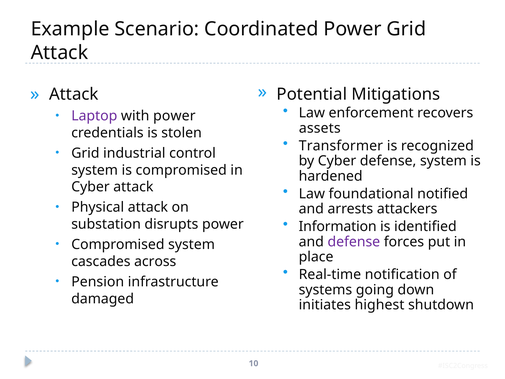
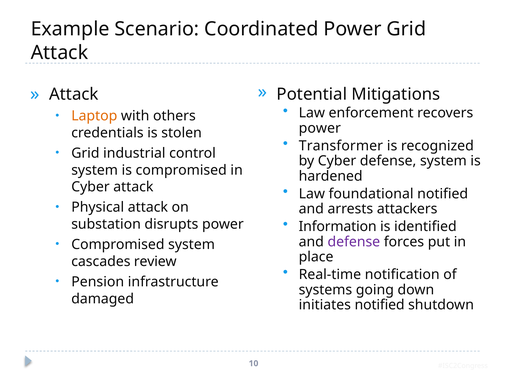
Laptop colour: purple -> orange (94, 116)
with power: power -> others (174, 116)
assets: assets -> power (320, 128)
across: across -> review (155, 261)
initiates highest: highest -> notified (380, 305)
